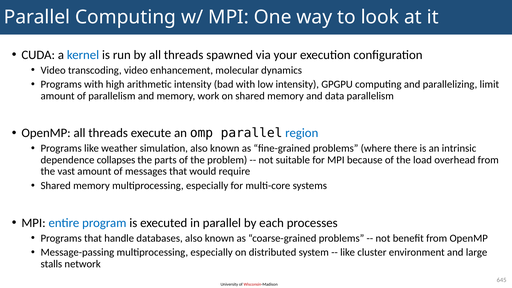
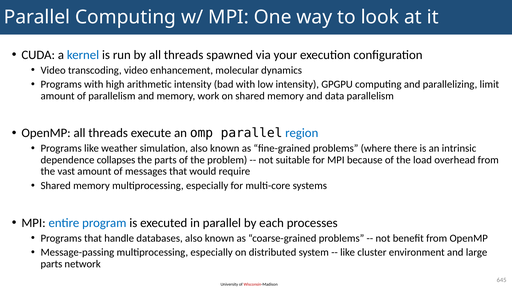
stalls: stalls -> parts (51, 264)
